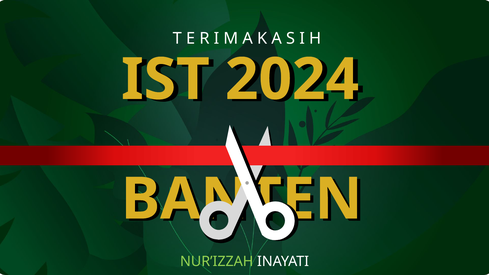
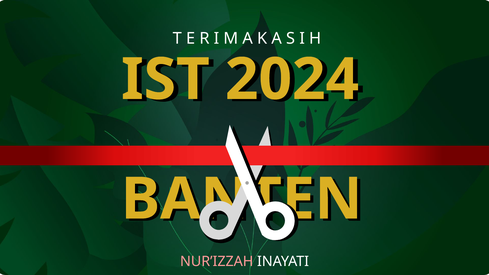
NUR’IZZAH colour: light green -> pink (217, 261)
